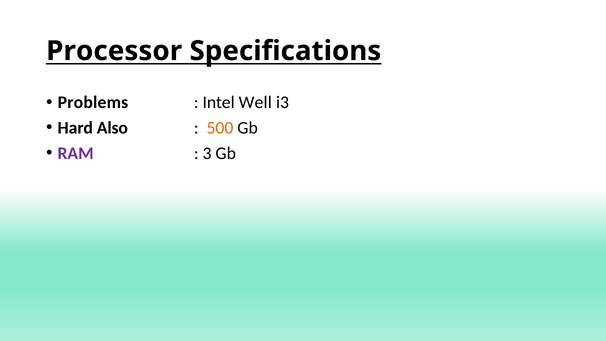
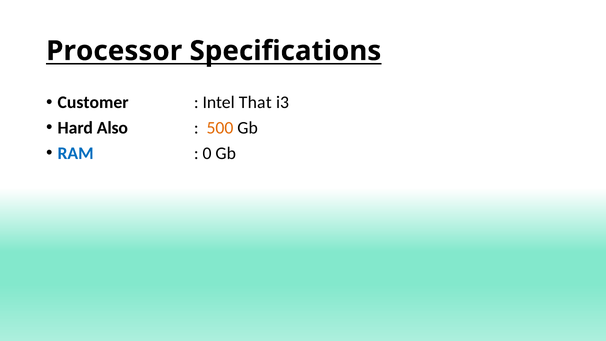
Problems: Problems -> Customer (93, 102)
Well: Well -> That (255, 102)
RAM colour: purple -> blue (76, 153)
3: 3 -> 0 (207, 153)
